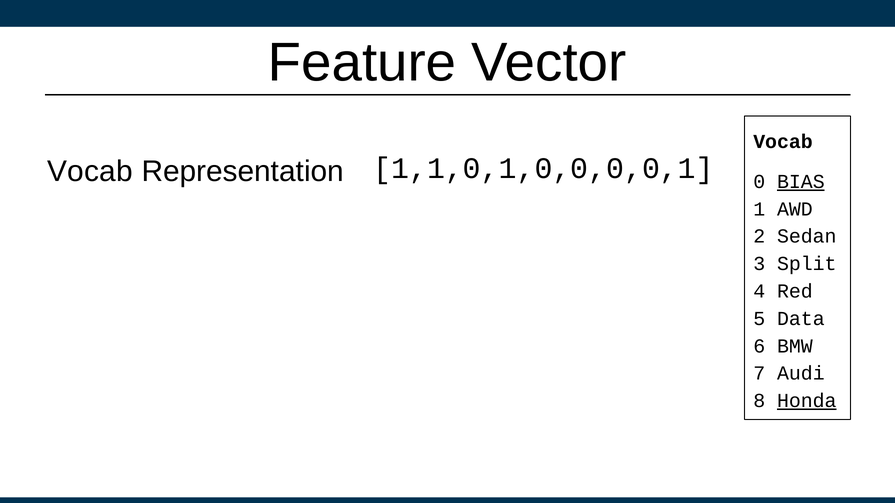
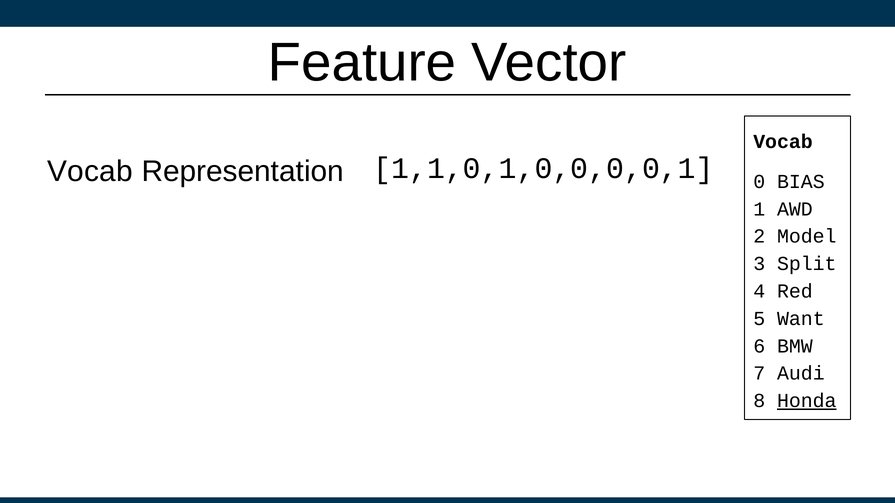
BIAS underline: present -> none (801, 182)
Sedan: Sedan -> Model (807, 237)
Data: Data -> Want (801, 319)
